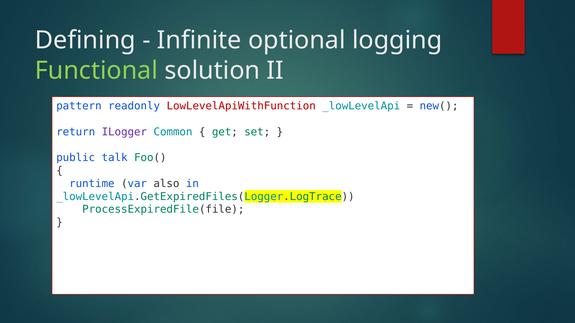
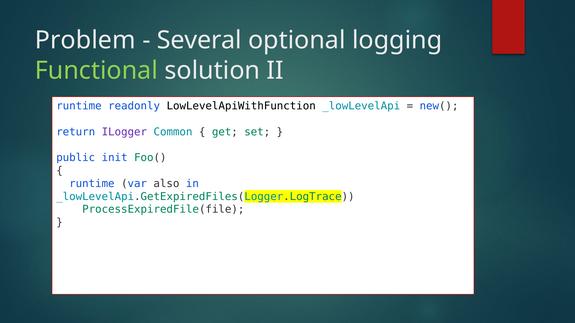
Defining: Defining -> Problem (85, 40)
Infinite: Infinite -> Several (199, 40)
pattern: pattern -> runtime (79, 106)
LowLevelApiWithFunction colour: red -> black (241, 106)
talk: talk -> init (115, 158)
